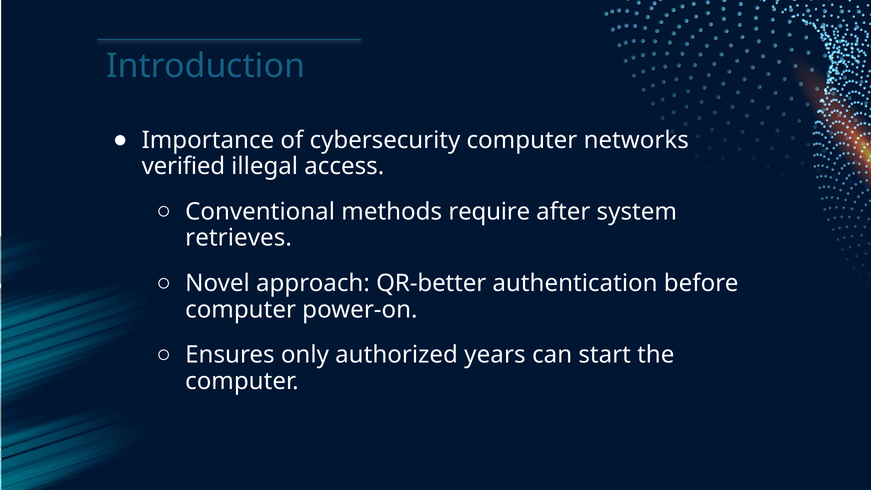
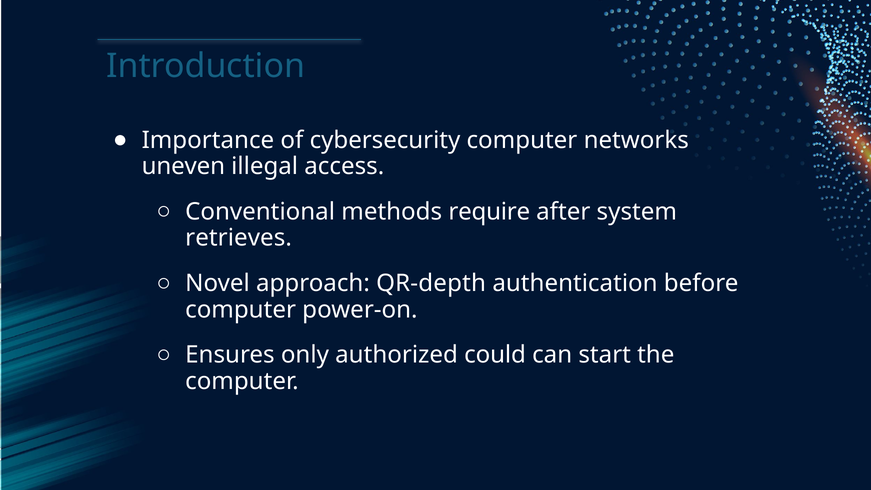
verified: verified -> uneven (183, 166)
QR-better: QR-better -> QR-depth (431, 283)
years: years -> could (495, 355)
